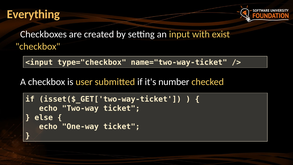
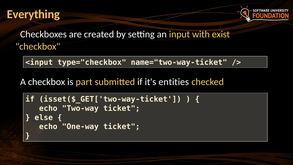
user: user -> part (84, 82)
number: number -> entities (174, 82)
